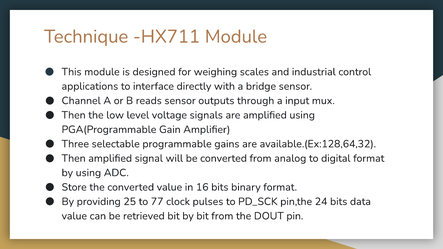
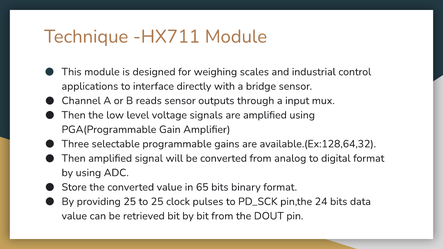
16: 16 -> 65 (202, 187)
to 77: 77 -> 25 (157, 202)
